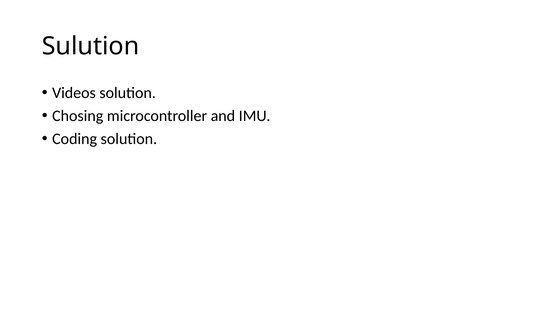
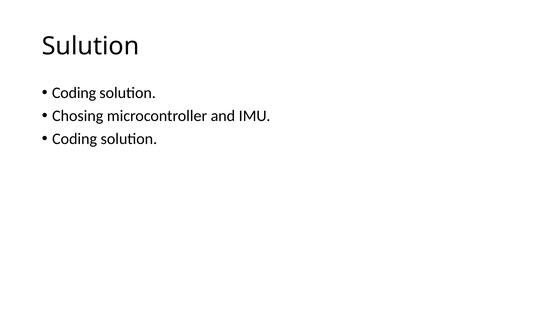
Videos: Videos -> Coding (74, 93)
